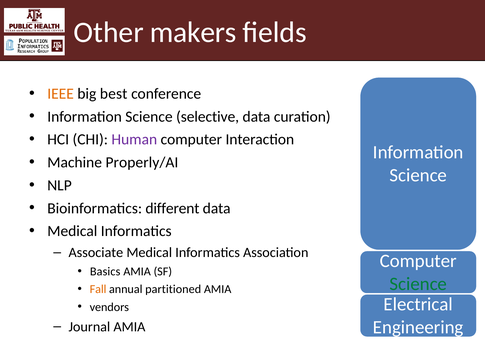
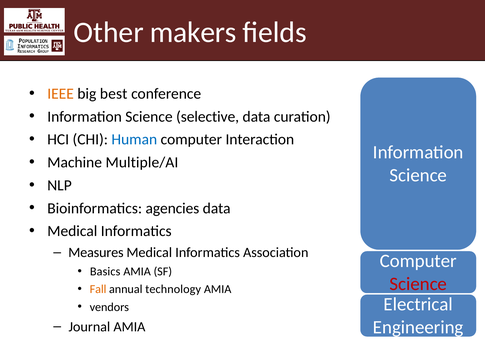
Human colour: purple -> blue (134, 139)
Properly/AI: Properly/AI -> Multiple/AI (142, 162)
different: different -> agencies (172, 208)
Associate: Associate -> Measures (96, 252)
Science colour: green -> red (418, 284)
partitioned: partitioned -> technology (173, 289)
